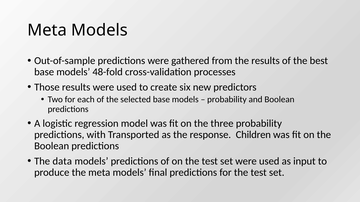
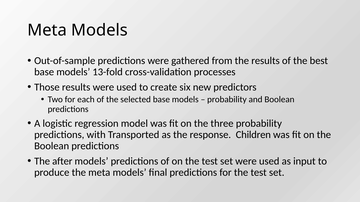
48-fold: 48-fold -> 13-fold (108, 72)
data: data -> after (62, 161)
